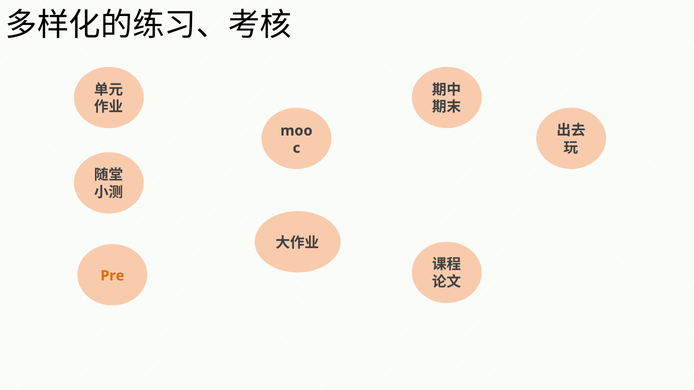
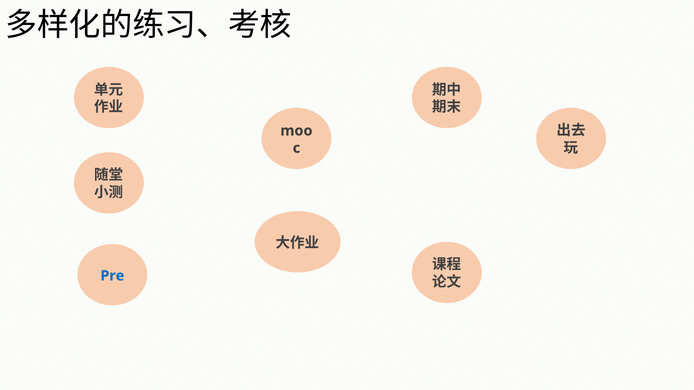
Pre colour: orange -> blue (112, 276)
